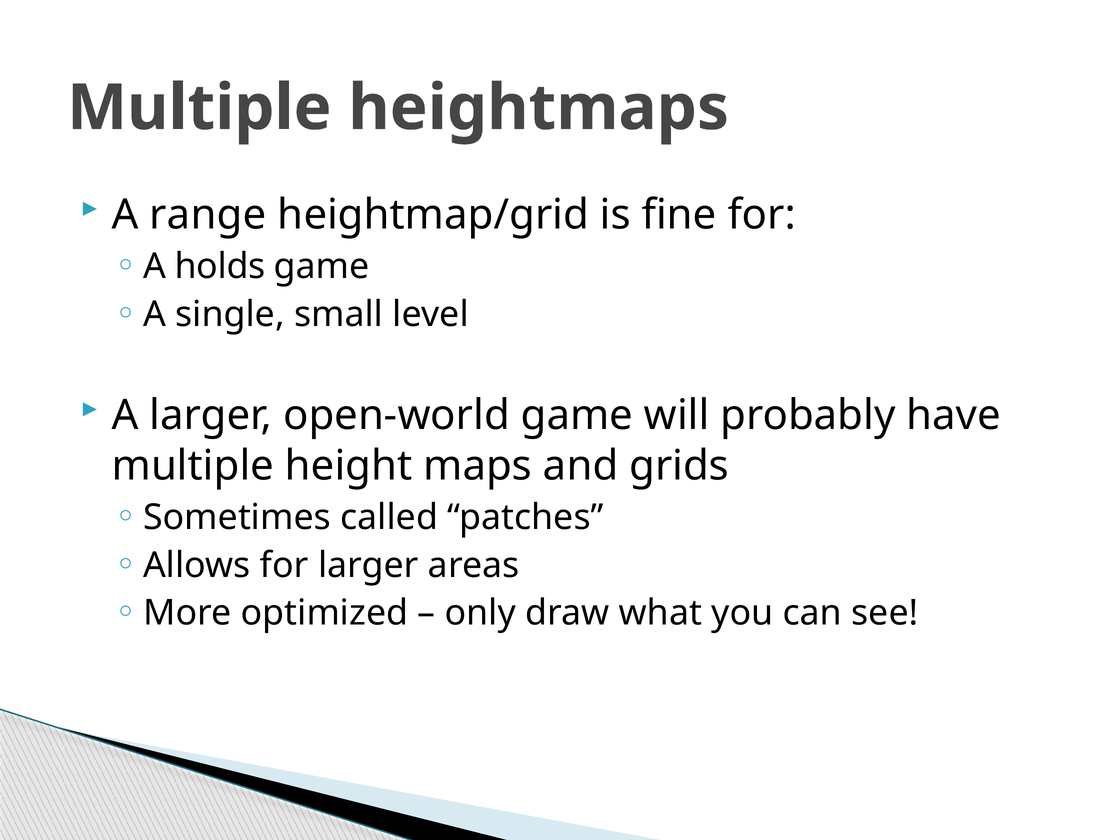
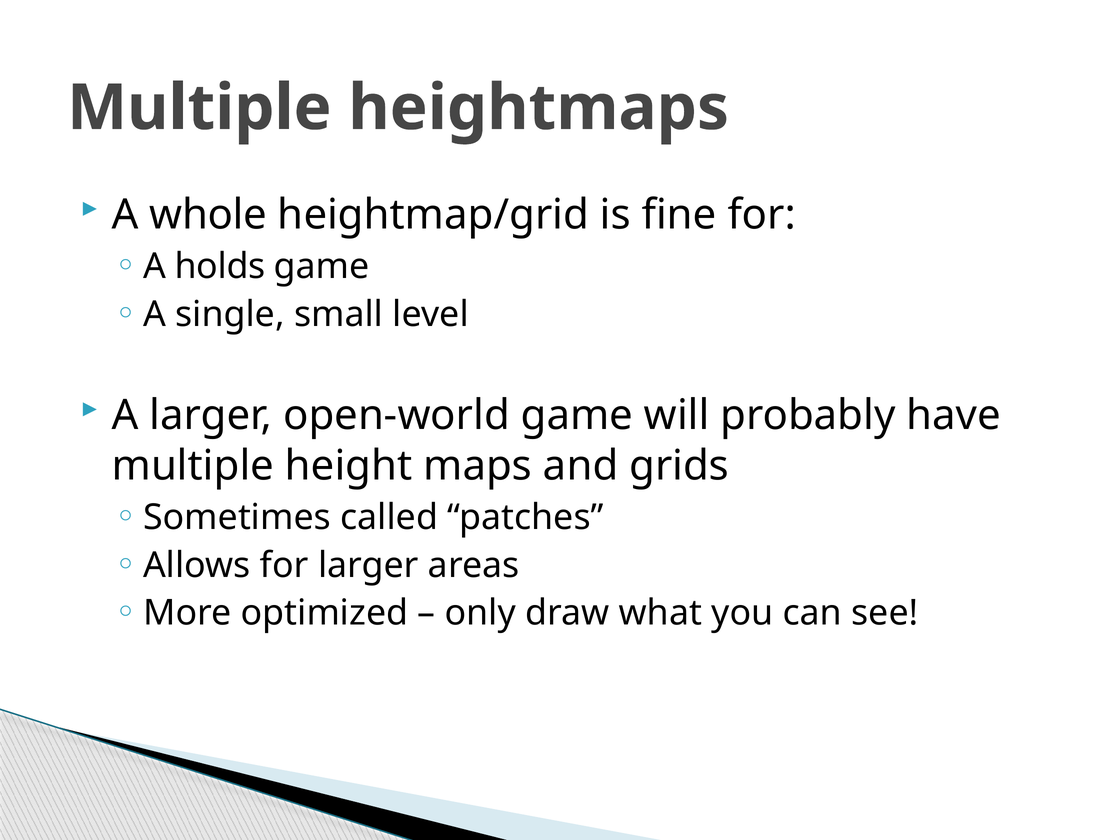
range: range -> whole (208, 215)
